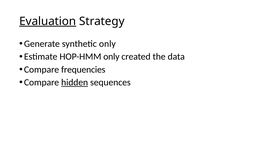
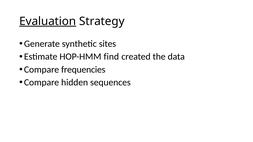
synthetic only: only -> sites (107, 44)
HOP-HMM only: only -> find (111, 57)
hidden underline: present -> none (75, 83)
